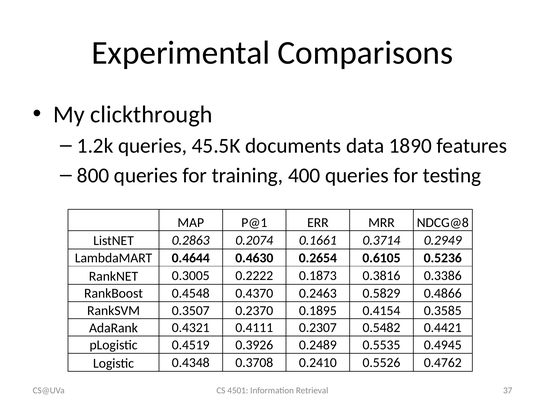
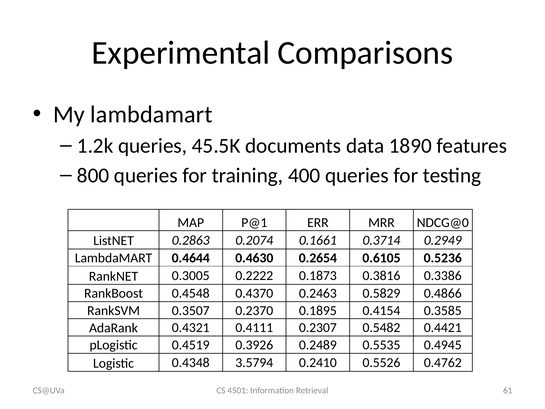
My clickthrough: clickthrough -> lambdamart (151, 114)
NDCG@8: NDCG@8 -> NDCG@0 (443, 222)
0.3708: 0.3708 -> 3.5794 (254, 363)
37: 37 -> 61 (508, 390)
